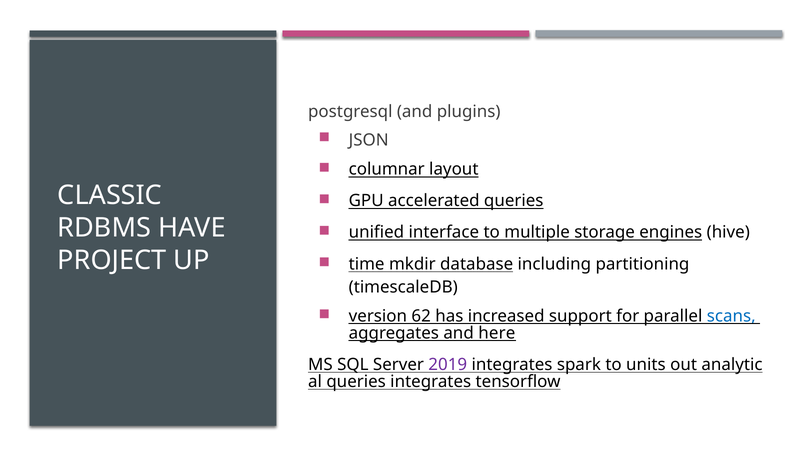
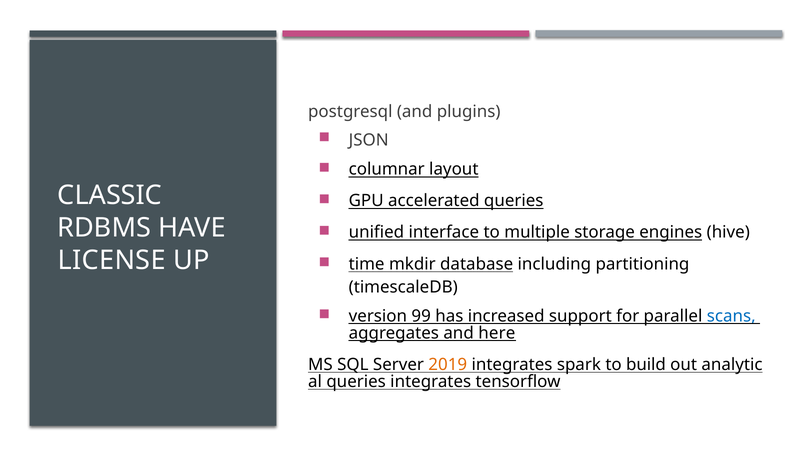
PROJECT: PROJECT -> LICENSE (112, 260)
62: 62 -> 99 (421, 316)
2019 colour: purple -> orange (448, 364)
units: units -> build (646, 364)
